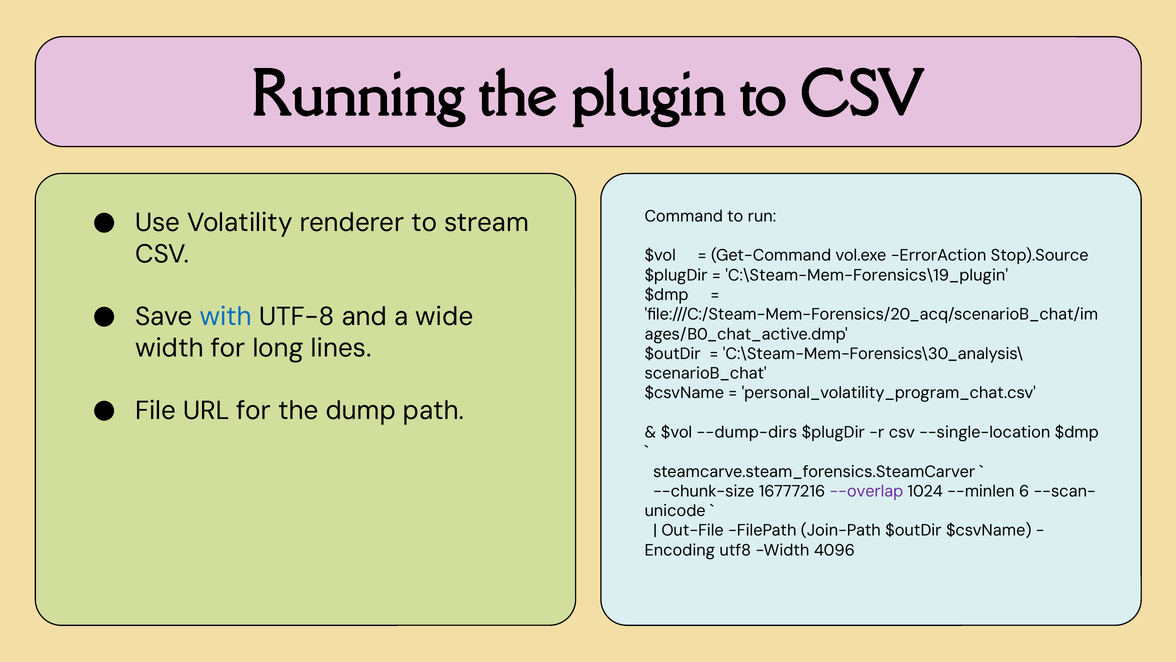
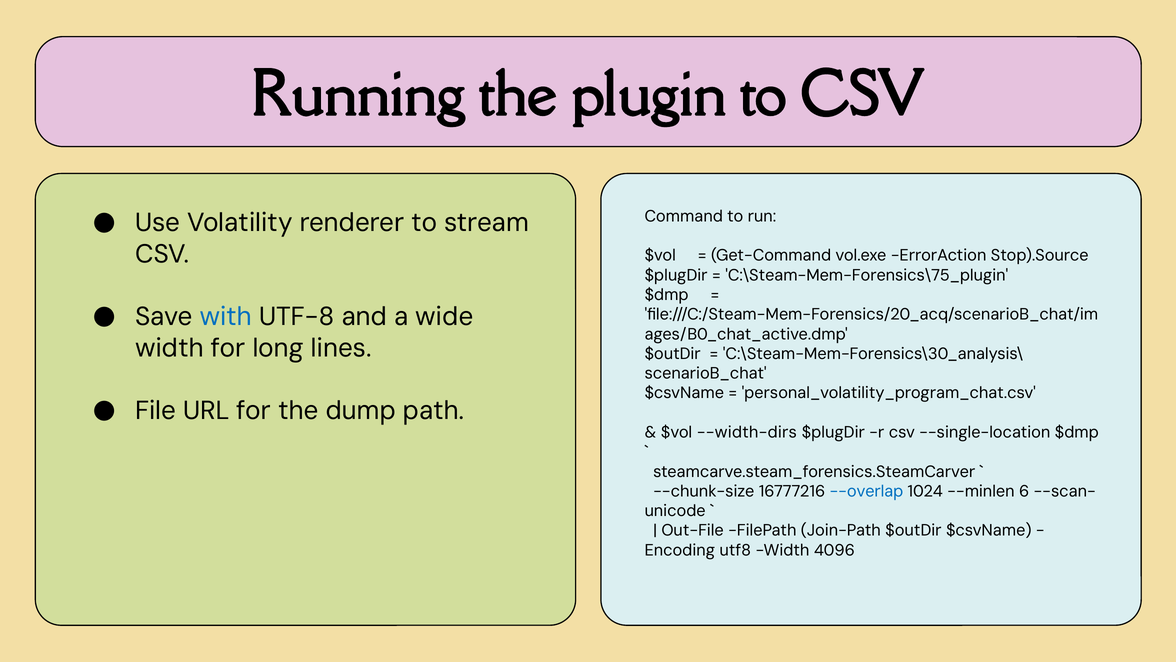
C:\Steam-Mem-Forensics\19_plugin: C:\Steam-Mem-Forensics\19_plugin -> C:\Steam-Mem-Forensics\75_plugin (867, 275)
--dump-dirs: --dump-dirs -> --width-dirs (747, 432)
--overlap colour: purple -> blue (866, 491)
